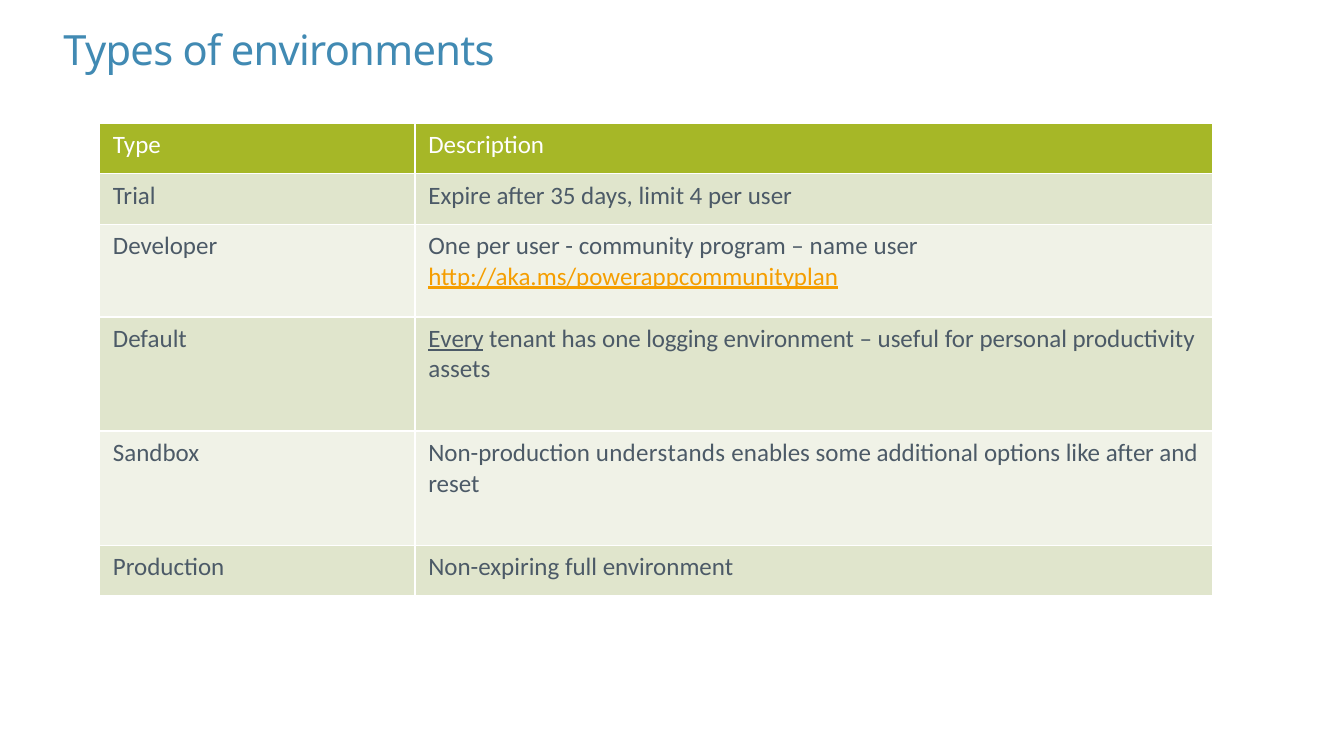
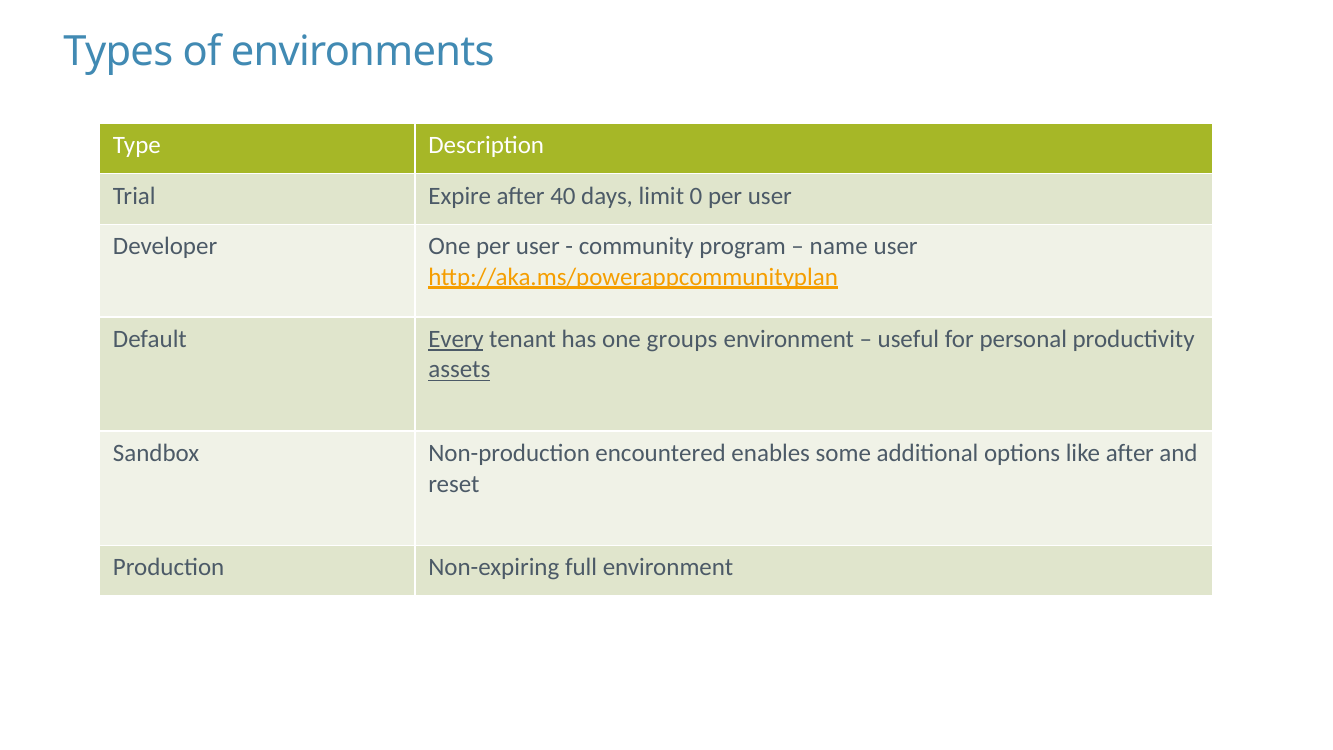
35: 35 -> 40 (563, 196)
4: 4 -> 0 (696, 196)
logging: logging -> groups (682, 339)
assets underline: none -> present (459, 370)
understands: understands -> encountered (661, 453)
